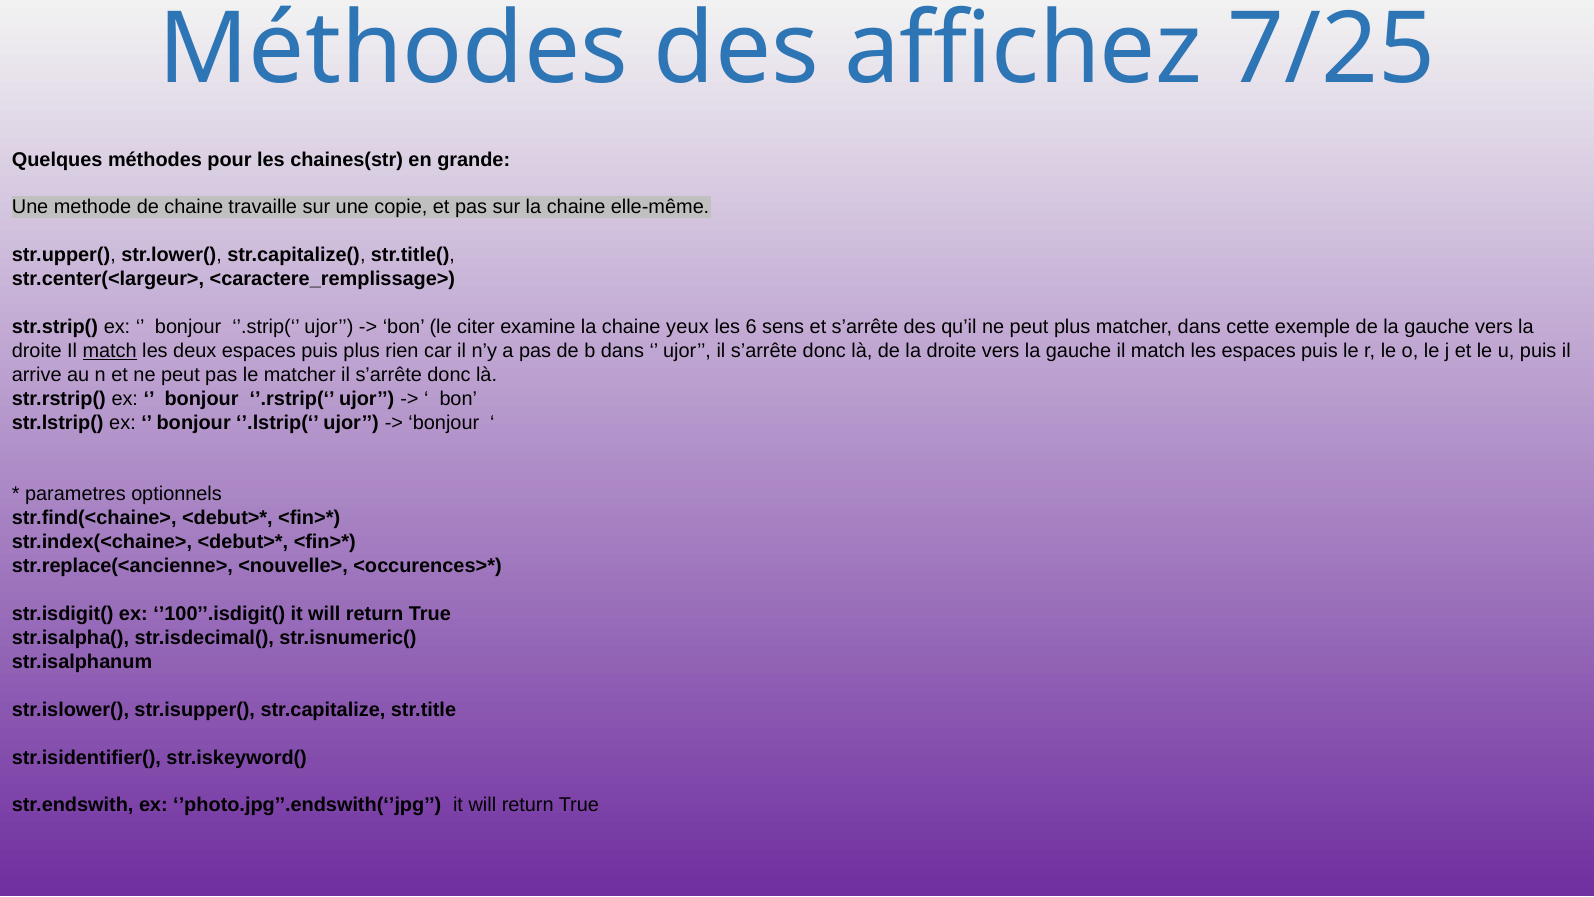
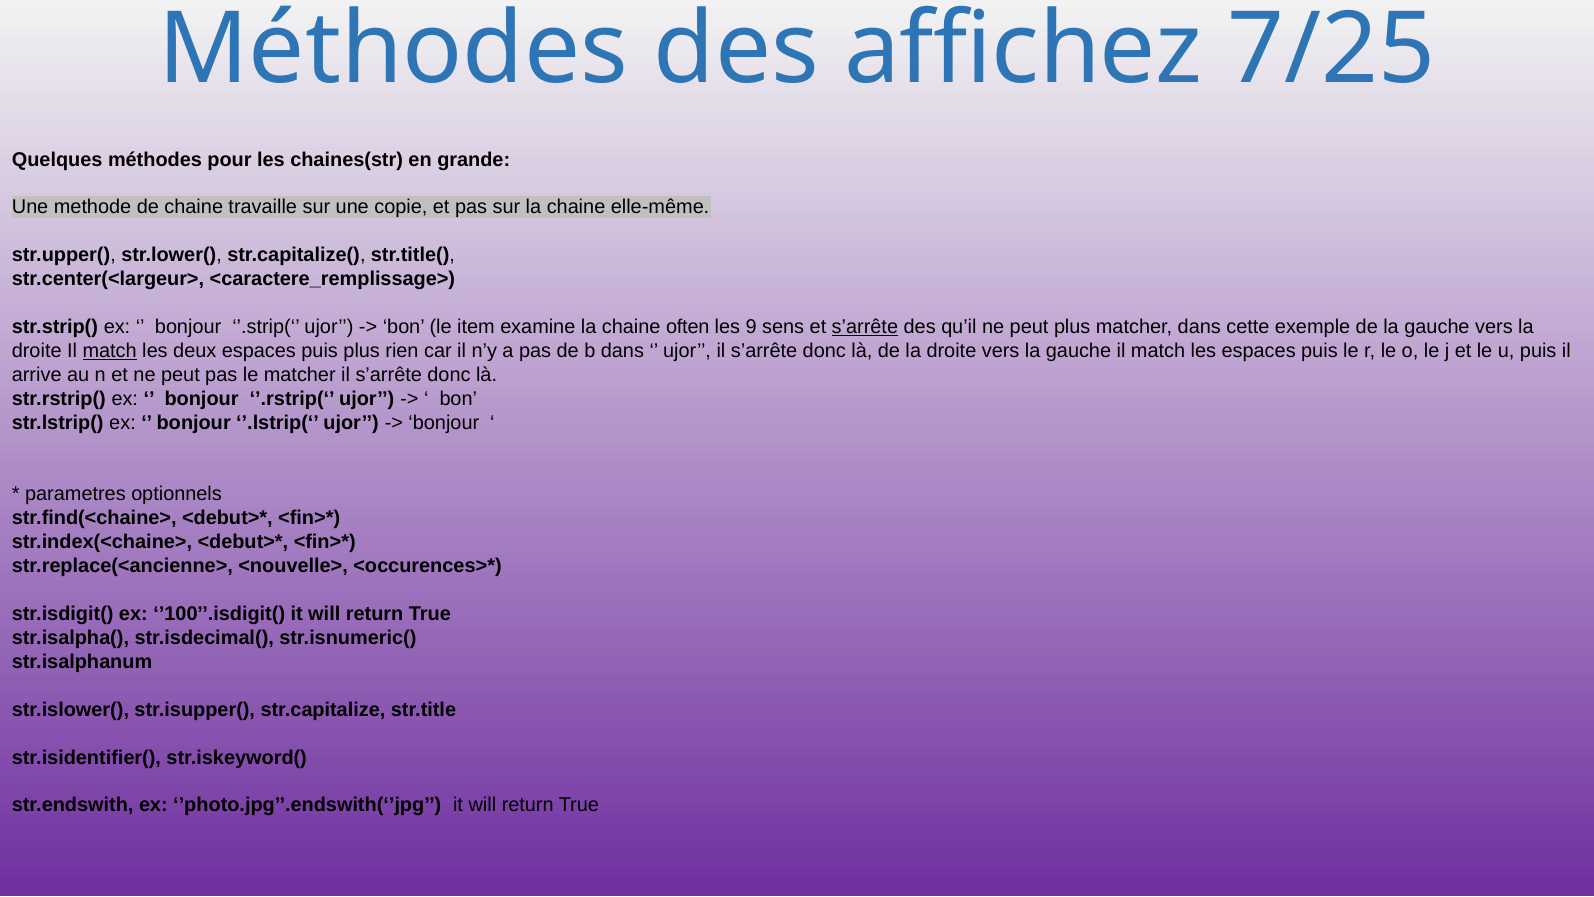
citer: citer -> item (476, 327)
yeux: yeux -> often (688, 327)
6: 6 -> 9 (751, 327)
s’arrête underline: none -> present (865, 327)
